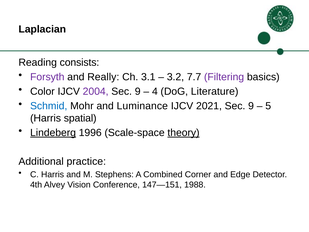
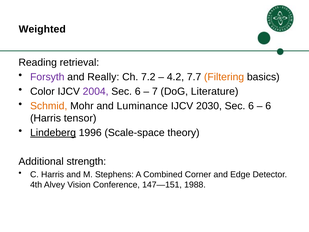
Laplacian: Laplacian -> Weighted (42, 29)
consists: consists -> retrieval (79, 63)
3.1: 3.1 -> 7.2 (148, 77)
3.2: 3.2 -> 4.2 (175, 77)
Filtering colour: purple -> orange (224, 77)
9: 9 -> 6 (138, 91)
4: 4 -> 7 (155, 91)
Schmid colour: blue -> orange (49, 106)
2021: 2021 -> 2030 (209, 106)
9: 9 -> 6 (251, 106)
5: 5 -> 6 (268, 106)
spatial: spatial -> tensor (80, 118)
theory underline: present -> none (184, 133)
practice: practice -> strength (86, 161)
